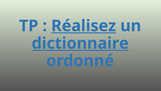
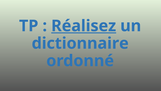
dictionnaire underline: present -> none (80, 43)
